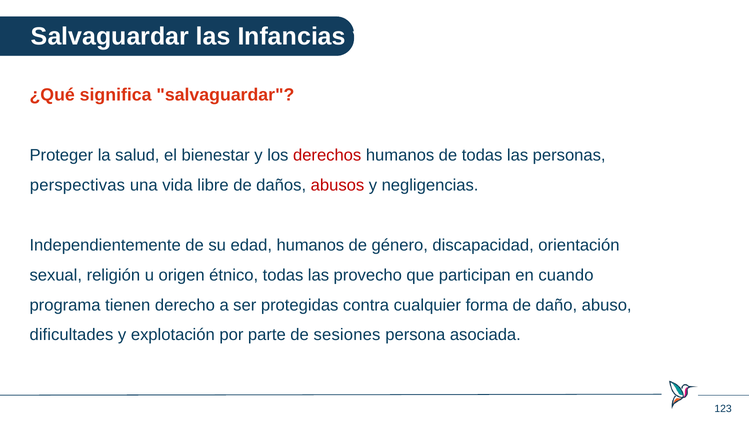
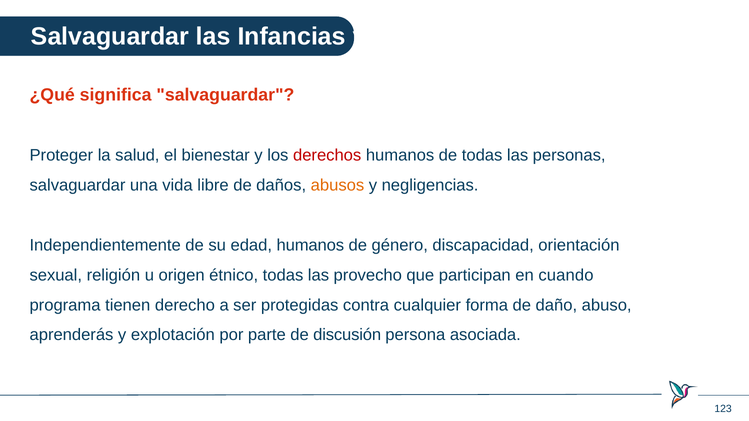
perspectivas: perspectivas -> salvaguardar (78, 186)
abusos colour: red -> orange (337, 186)
dificultades: dificultades -> aprenderás (71, 335)
sesiones: sesiones -> discusión (347, 335)
